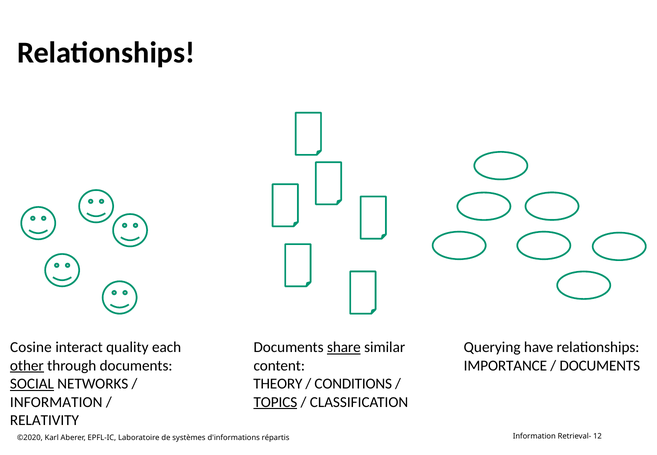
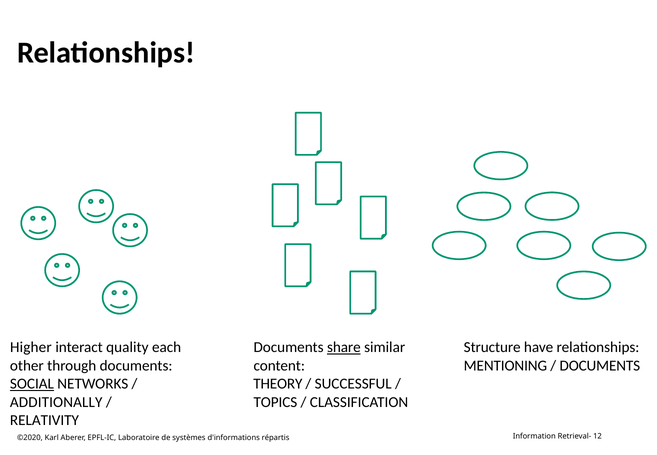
Cosine: Cosine -> Higher (31, 347)
Querying: Querying -> Structure (492, 347)
other underline: present -> none (27, 365)
IMPORTANCE: IMPORTANCE -> MENTIONING (505, 365)
CONDITIONS: CONDITIONS -> SUCCESSFUL (353, 384)
INFORMATION: INFORMATION -> ADDITIONALLY (56, 402)
TOPICS underline: present -> none (275, 402)
